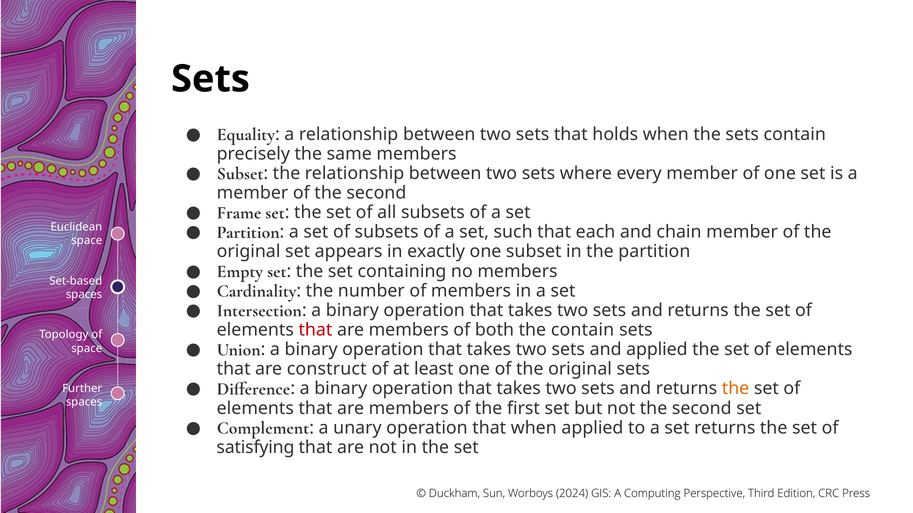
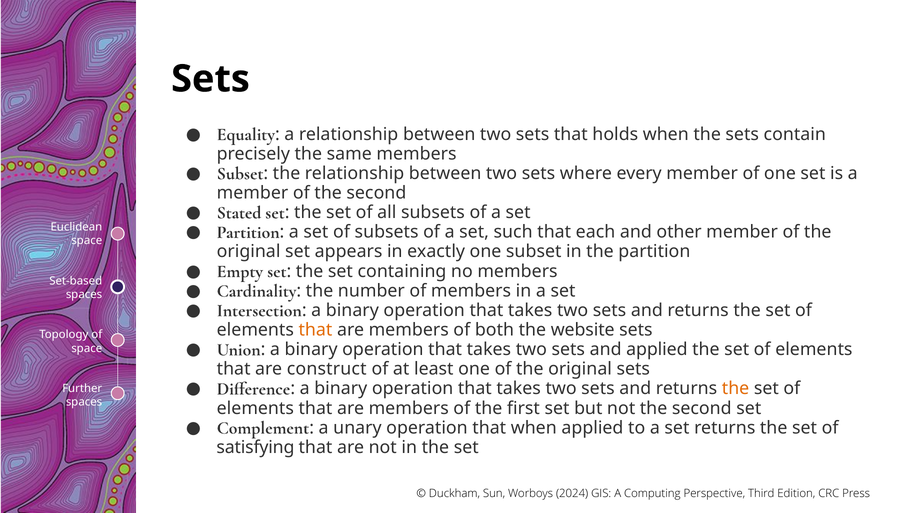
Frame: Frame -> Stated (239, 213)
chain: chain -> other (679, 232)
that colour: red -> orange (315, 330)
the contain: contain -> website (583, 330)
